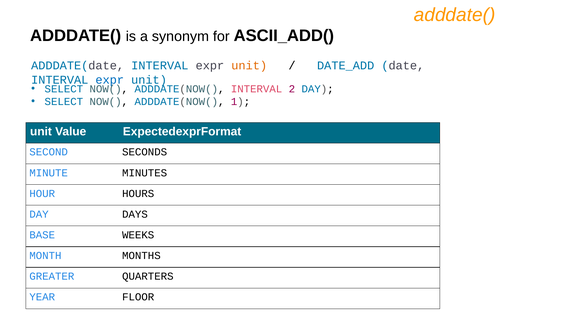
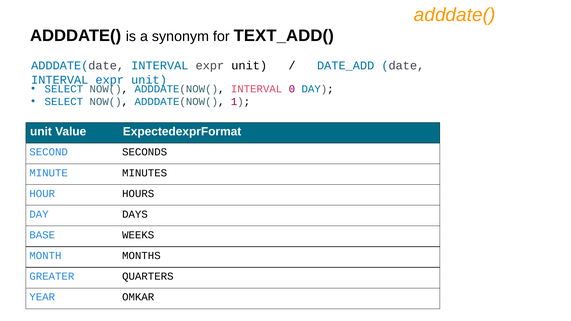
ASCII_ADD(: ASCII_ADD( -> TEXT_ADD( (284, 36)
unit colour: orange -> black (249, 66)
2: 2 -> 0 (292, 89)
FLOOR: FLOOR -> OMKAR (138, 297)
